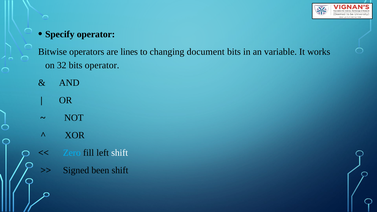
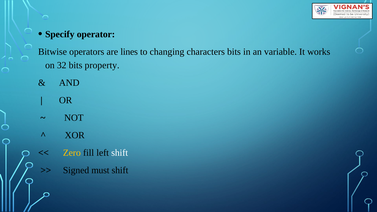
document: document -> characters (206, 52)
bits operator: operator -> property (102, 65)
Zero colour: light blue -> yellow (72, 153)
been: been -> must (100, 170)
